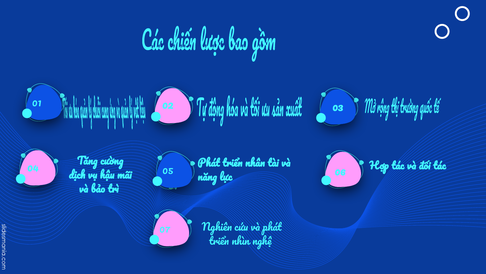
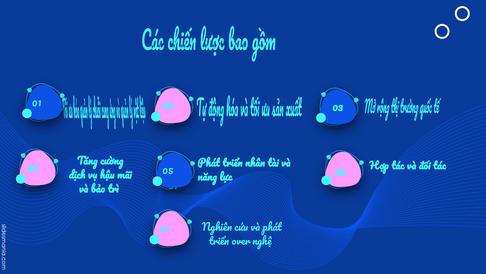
nhìn: nhìn -> over (241, 241)
